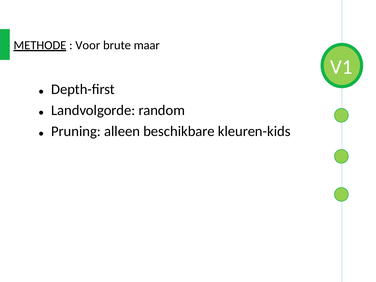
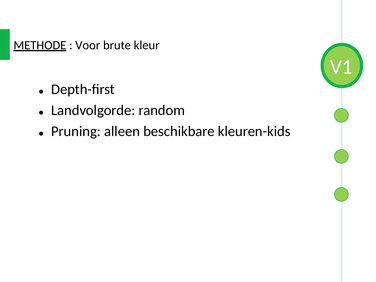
maar: maar -> kleur (147, 45)
